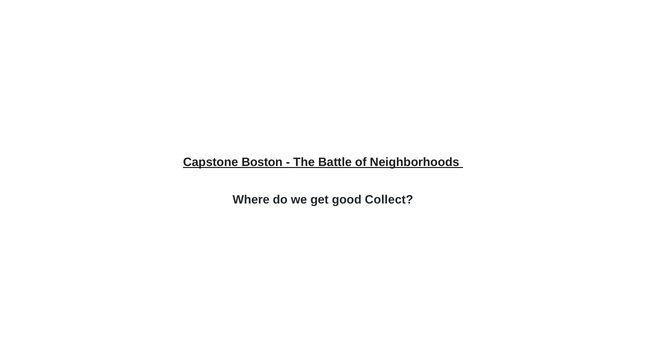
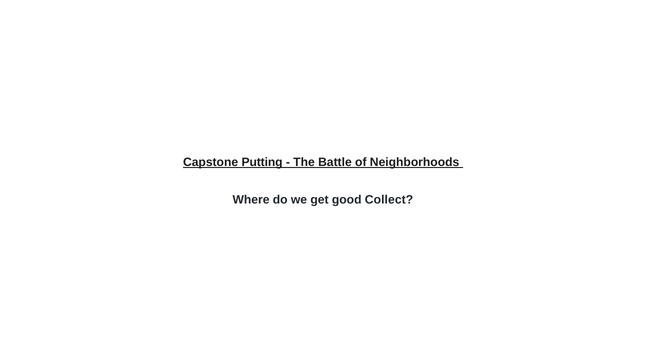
Boston: Boston -> Putting (262, 162)
